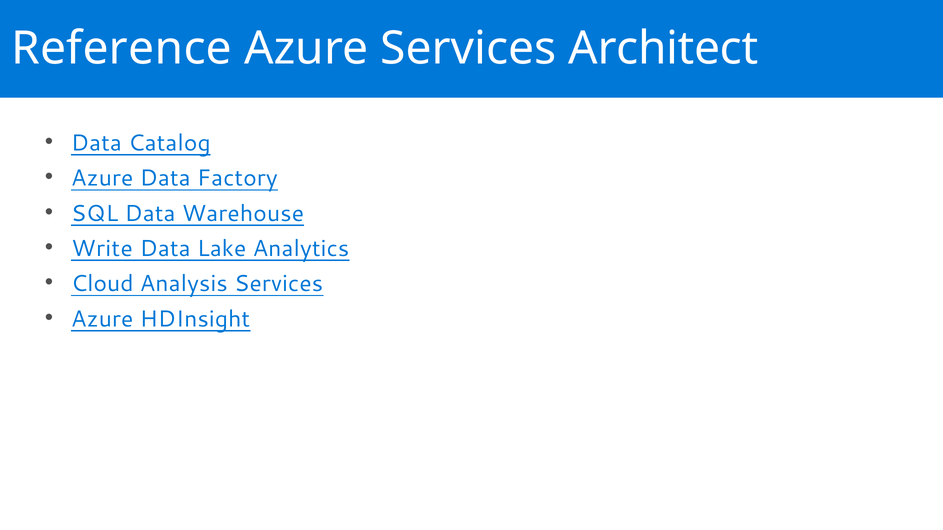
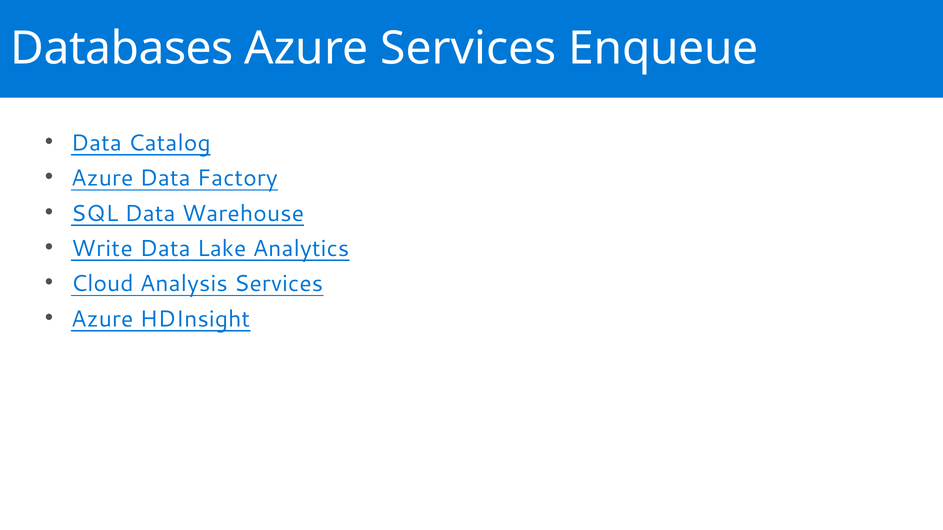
Reference: Reference -> Databases (122, 49)
Architect: Architect -> Enqueue (663, 49)
